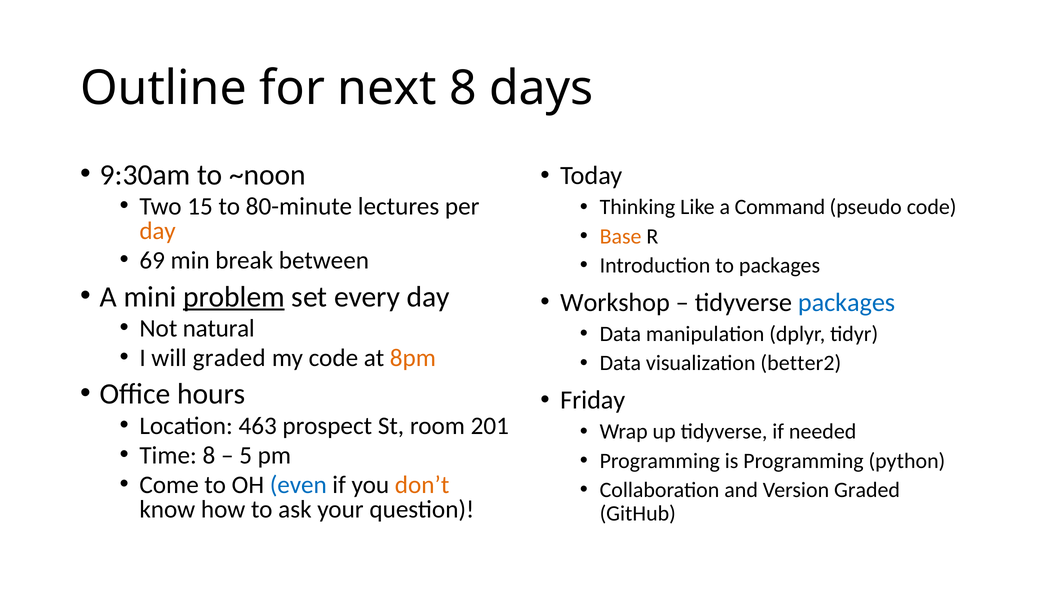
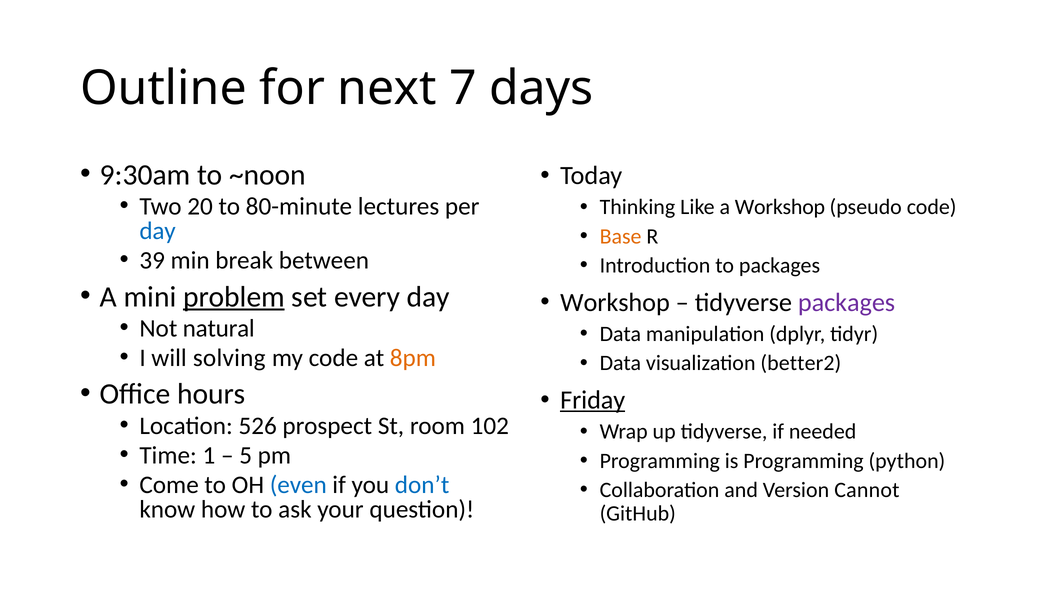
next 8: 8 -> 7 (463, 88)
15: 15 -> 20 (200, 206)
a Command: Command -> Workshop (780, 207)
day colour: orange -> blue (158, 231)
69: 69 -> 39 (152, 260)
packages colour: blue -> purple (847, 302)
will graded: graded -> solving (229, 358)
Friday underline: none -> present (593, 400)
463: 463 -> 526 (258, 426)
201: 201 -> 102 (490, 426)
Time 8: 8 -> 1 (209, 455)
don’t colour: orange -> blue (422, 485)
Version Graded: Graded -> Cannot (867, 490)
